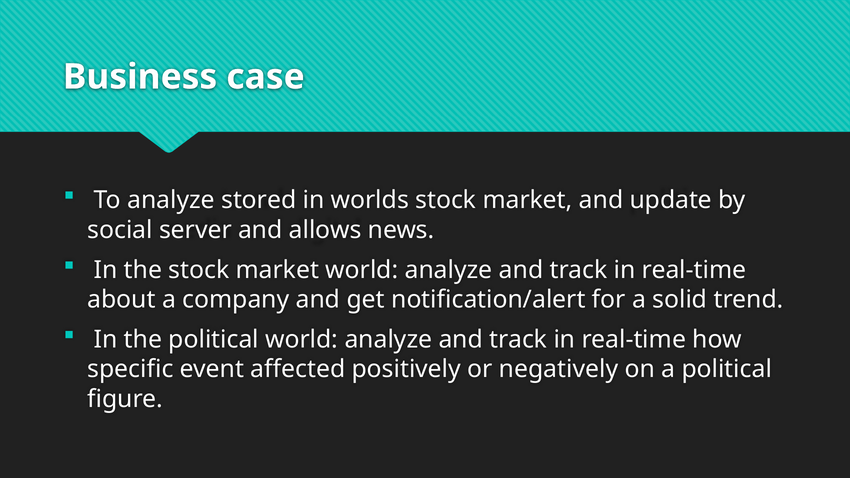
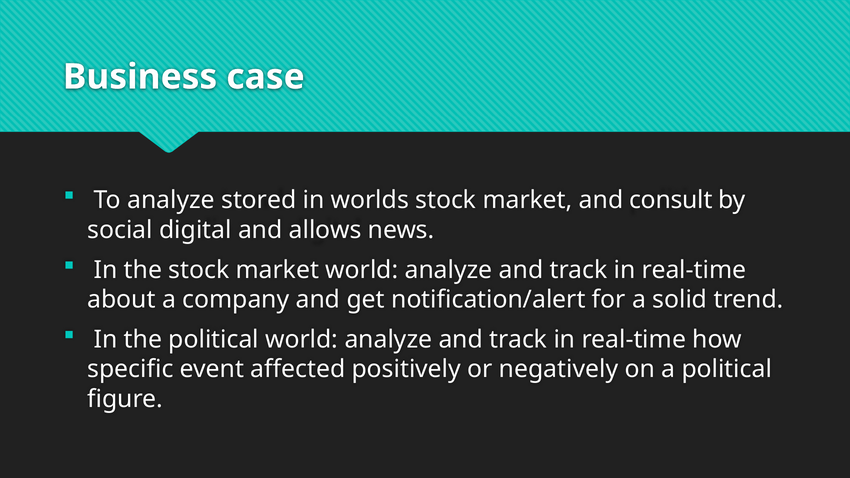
update: update -> consult (671, 200)
server: server -> digital (195, 230)
